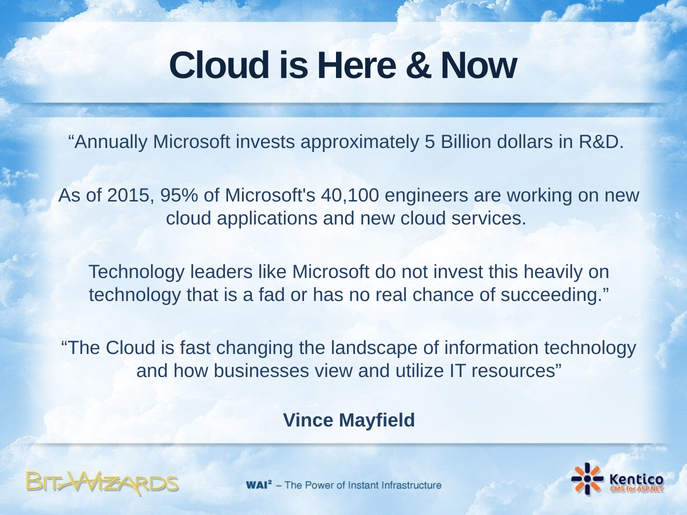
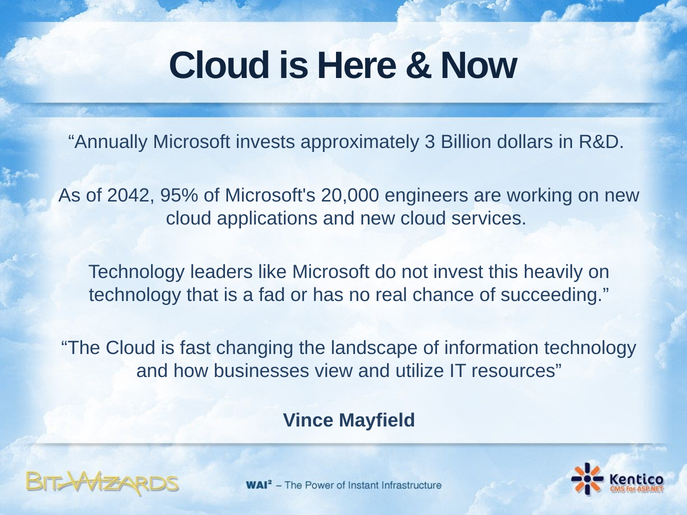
5: 5 -> 3 (430, 142)
2015: 2015 -> 2042 (131, 196)
40,100: 40,100 -> 20,000 (350, 196)
